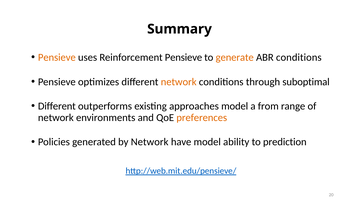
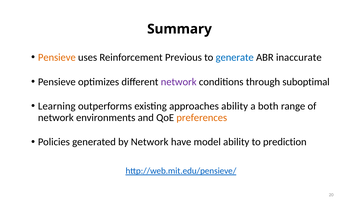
Reinforcement Pensieve: Pensieve -> Previous (183, 57)
generate colour: orange -> blue (235, 57)
ABR conditions: conditions -> inaccurate (299, 57)
network colour: orange -> purple (179, 82)
Different: Different -> Learning (57, 106)
approaches model: model -> ability (235, 106)
from: from -> both (268, 106)
